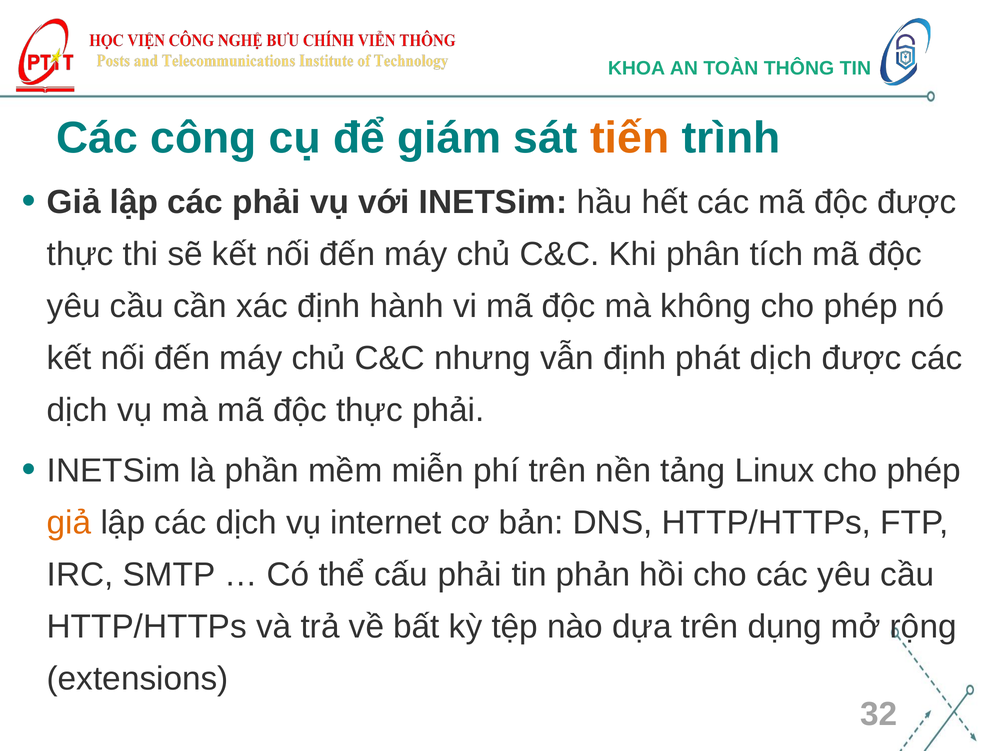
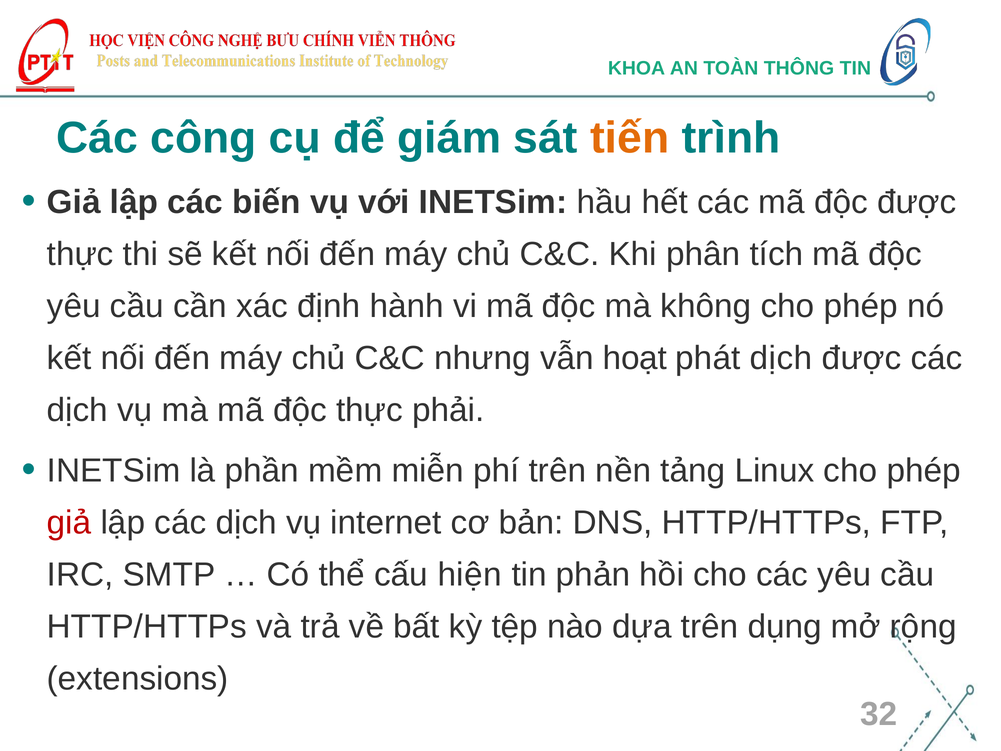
các phải: phải -> biến (266, 202)
vẫn định: định -> hoạt (635, 358)
giả colour: orange -> red (69, 523)
cấu phải: phải -> hiện (470, 575)
